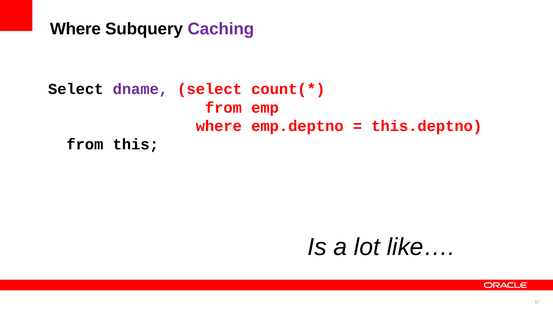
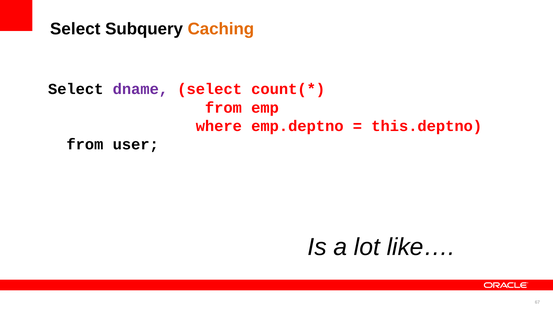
Where: Where -> Select (75, 29)
Caching colour: purple -> orange (221, 29)
this: this -> user (136, 145)
